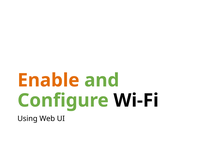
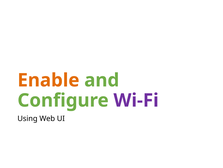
Wi-Fi colour: black -> purple (136, 100)
